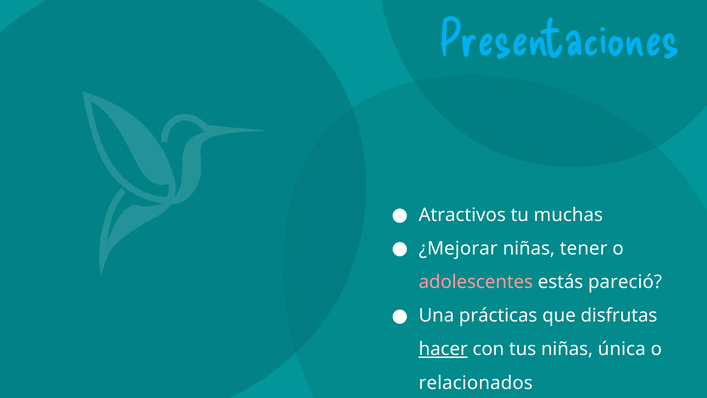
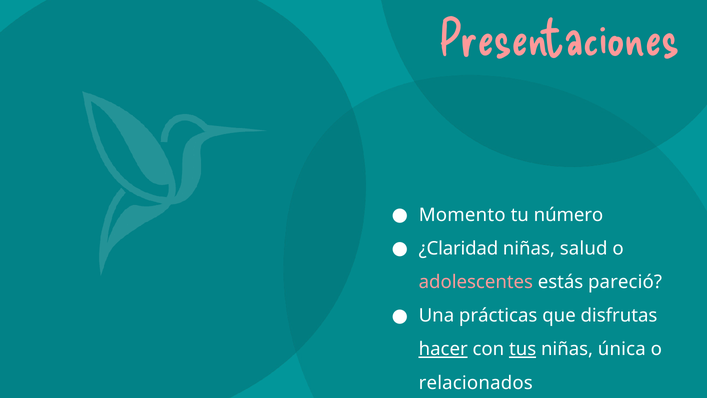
Presentaciones colour: light blue -> pink (560, 40)
Atractivos: Atractivos -> Momento (462, 215)
muchas: muchas -> número (568, 215)
¿Mejorar: ¿Mejorar -> ¿Claridad (458, 248)
tener: tener -> salud (584, 248)
tus underline: none -> present (523, 349)
